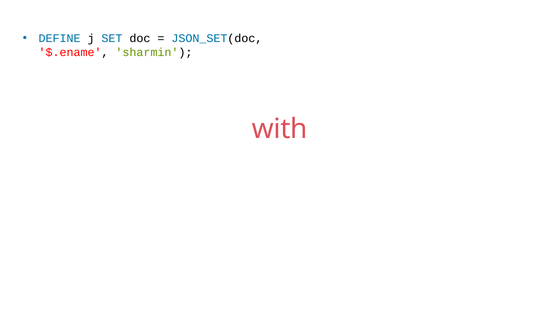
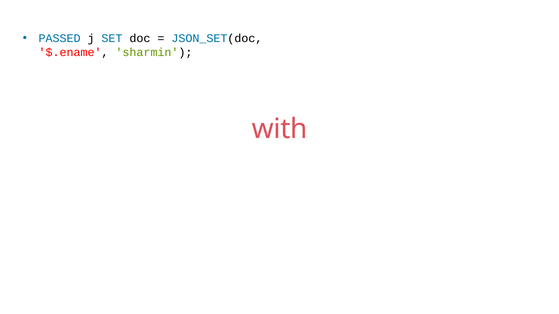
DEFINE: DEFINE -> PASSED (60, 38)
